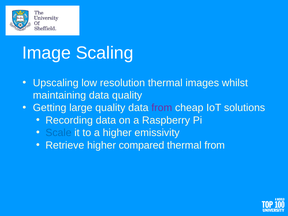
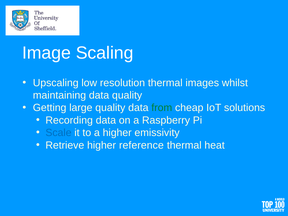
from colour: purple -> green (162, 108)
compared: compared -> reference (141, 145)
thermal from: from -> heat (215, 145)
